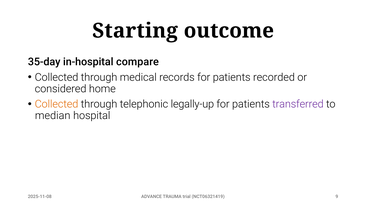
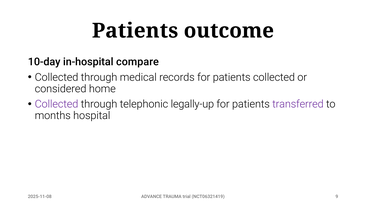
Starting: Starting -> Patients (135, 31)
35-day: 35-day -> 10-day (44, 62)
patients recorded: recorded -> collected (274, 77)
Collected colour: orange -> purple (57, 104)
median: median -> months (53, 116)
